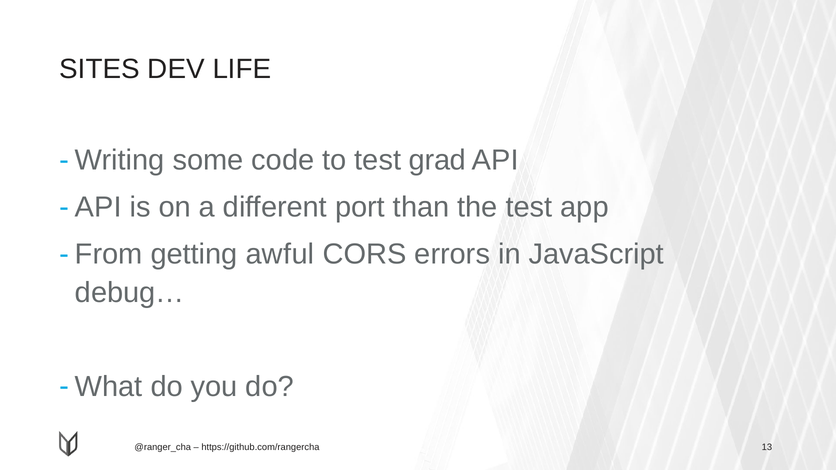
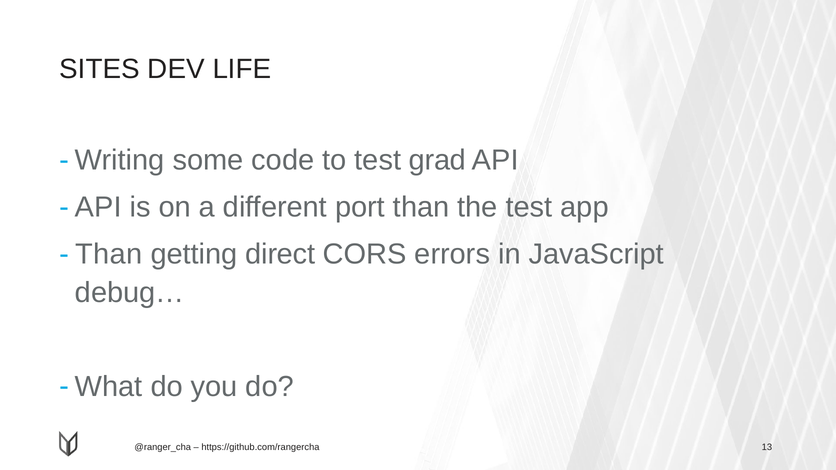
From: From -> Than (109, 254)
awful: awful -> direct (280, 254)
